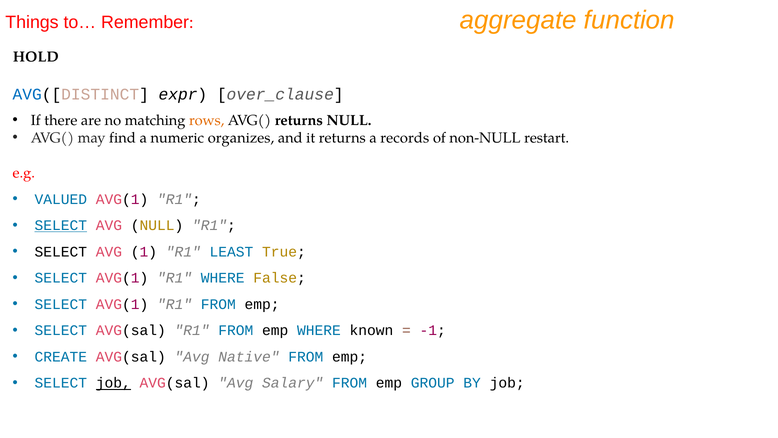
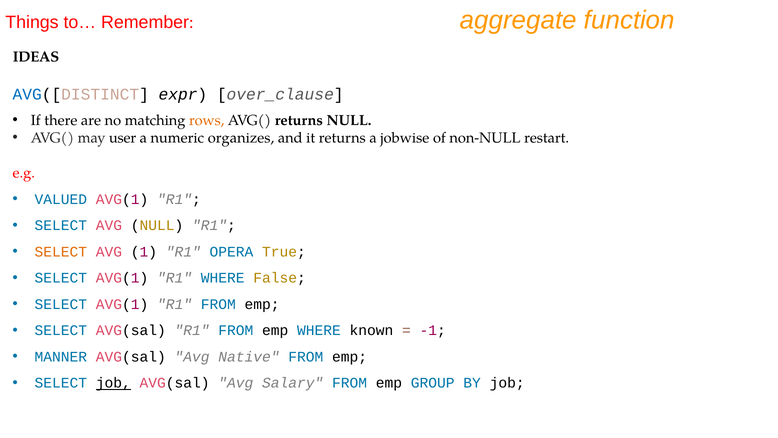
HOLD: HOLD -> IDEAS (36, 57)
find: find -> user (123, 138)
records: records -> jobwise (405, 138)
SELECT underline: present -> none (61, 225)
SELECT colour: black -> orange (61, 252)
LEAST: LEAST -> OPERA (231, 252)
CREATE: CREATE -> MANNER (61, 357)
